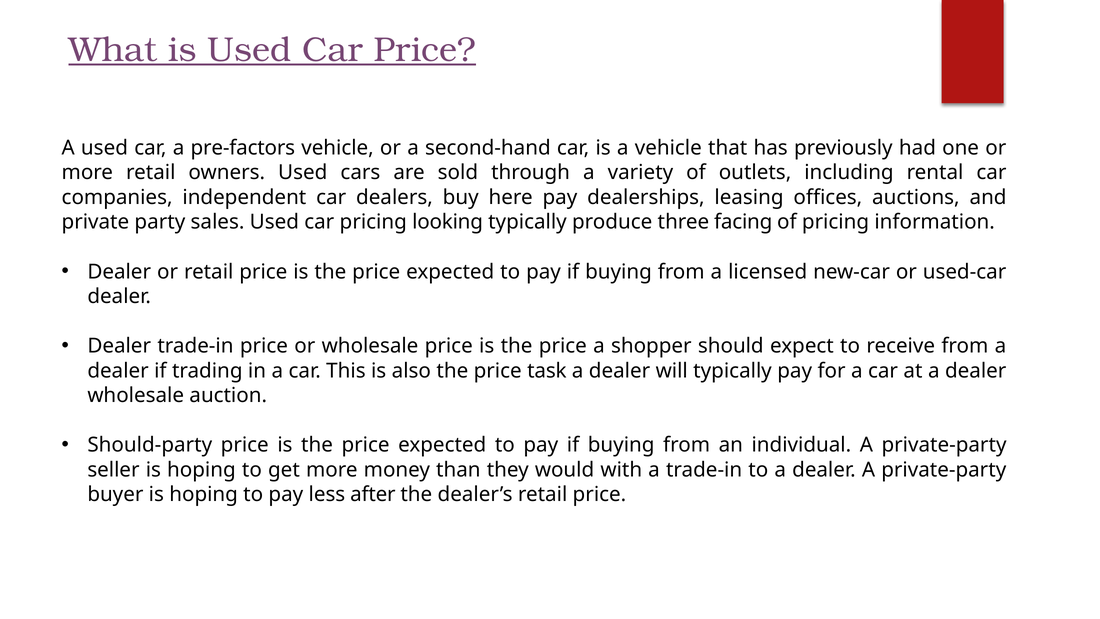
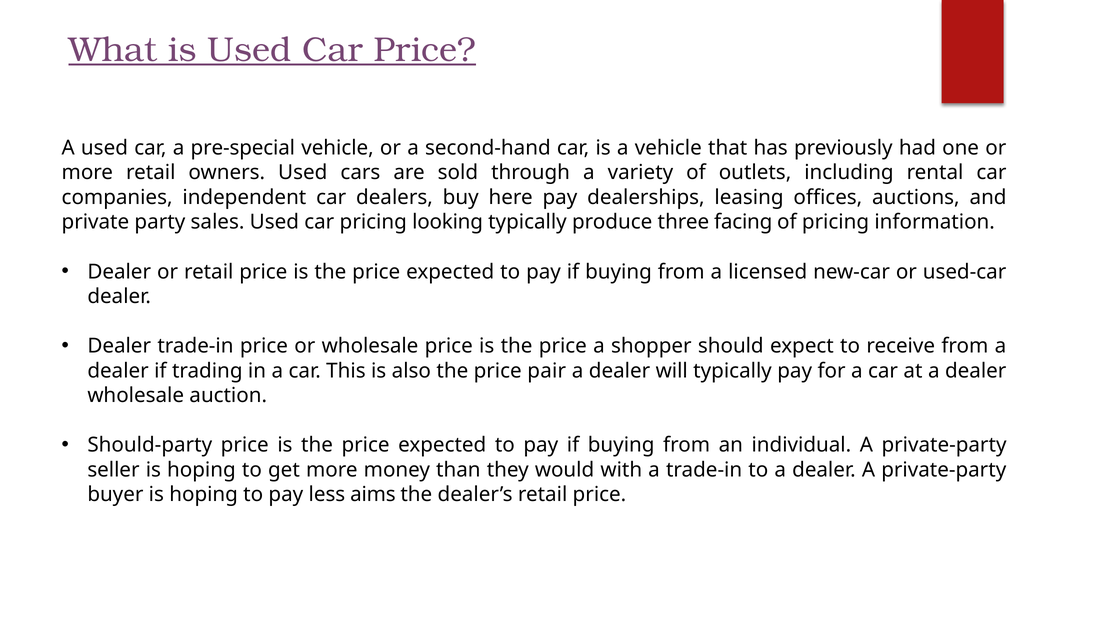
pre-factors: pre-factors -> pre-special (243, 148)
task: task -> pair (547, 371)
after: after -> aims (373, 494)
